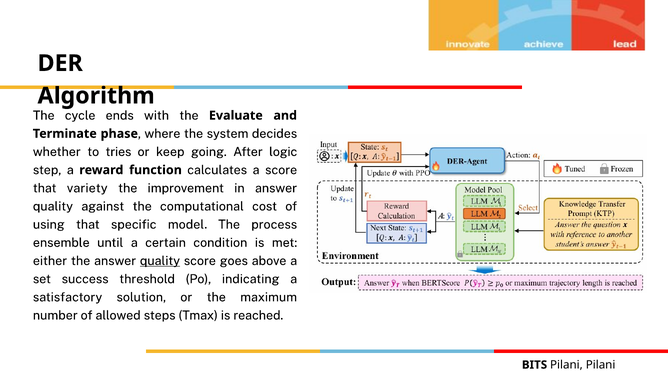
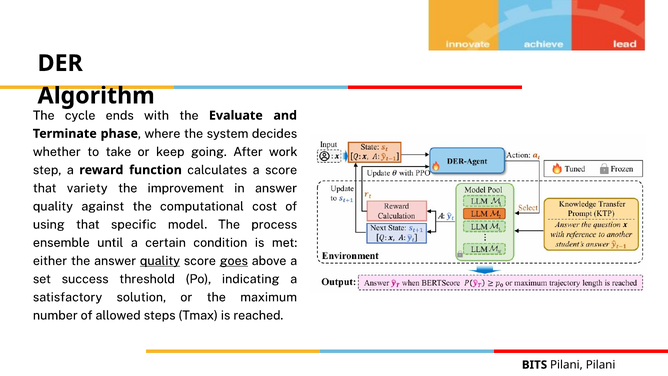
tries: tries -> take (118, 152)
logic: logic -> work (283, 152)
goes underline: none -> present (234, 261)
